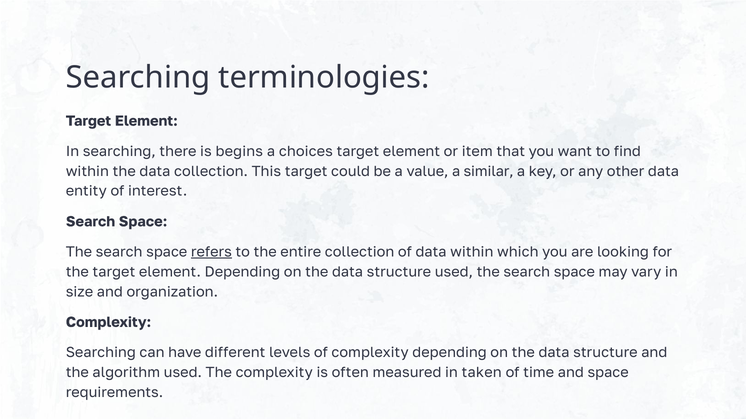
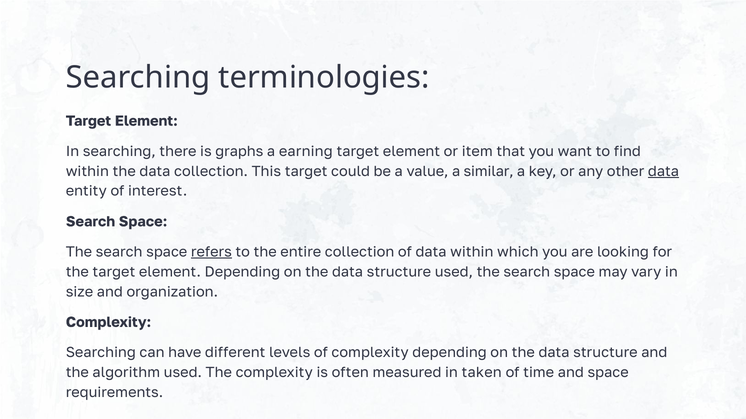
begins: begins -> graphs (239, 151)
choices: choices -> earning (306, 151)
data underline: none -> present (664, 171)
